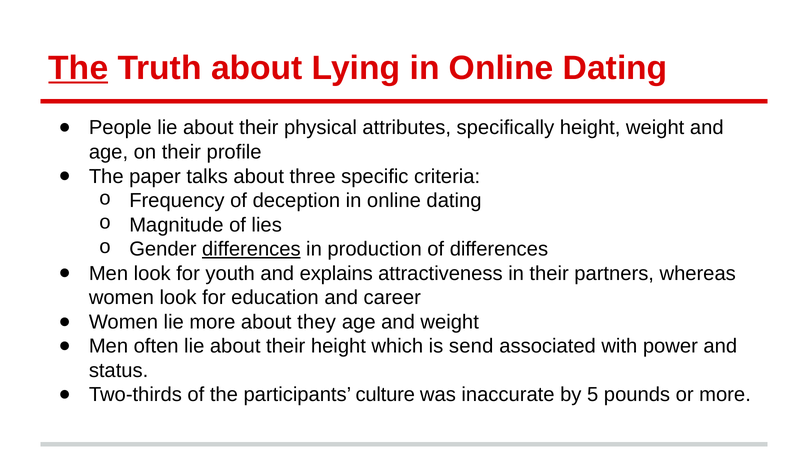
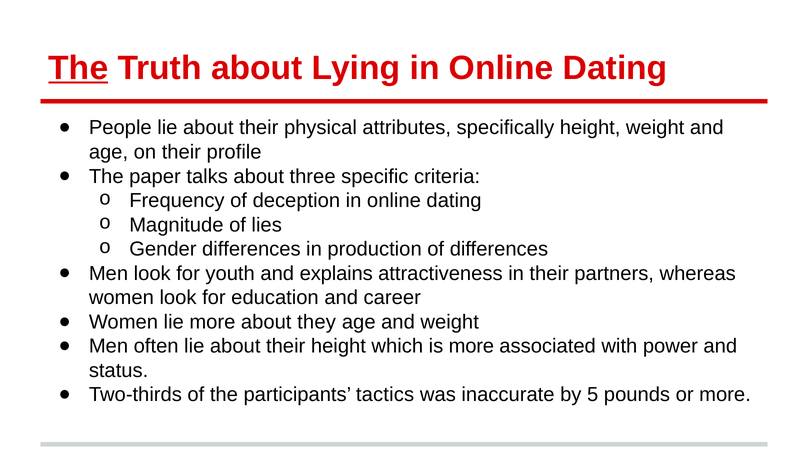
differences underline: present -> none (251, 249)
is send: send -> more (471, 346)
culture: culture -> tactics (385, 394)
